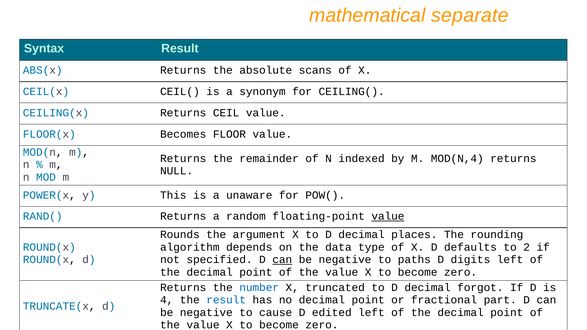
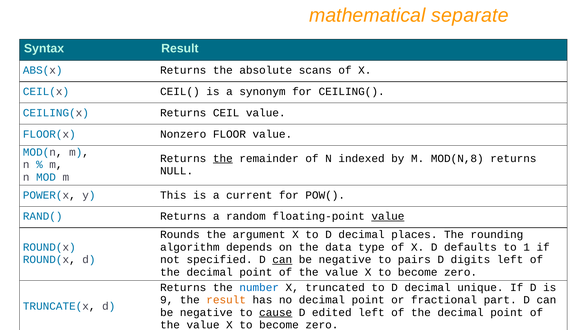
Becomes: Becomes -> Nonzero (183, 134)
the underline: none -> present (223, 158)
MOD(N,4: MOD(N,4 -> MOD(N,8 (457, 158)
unaware: unaware -> current (249, 195)
2: 2 -> 1 (527, 247)
paths: paths -> pairs (414, 260)
forgot: forgot -> unique (480, 288)
4: 4 -> 9 (167, 300)
result colour: blue -> orange (226, 300)
cause underline: none -> present (276, 313)
